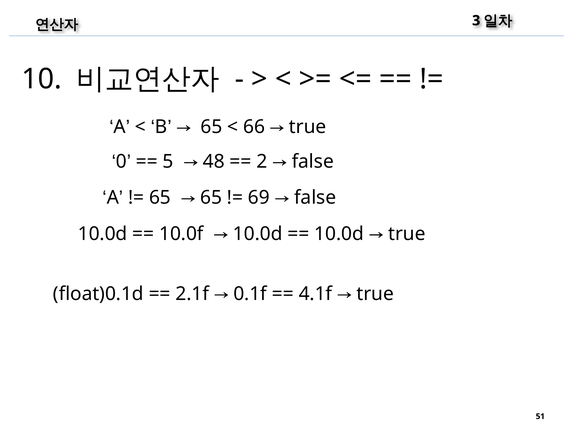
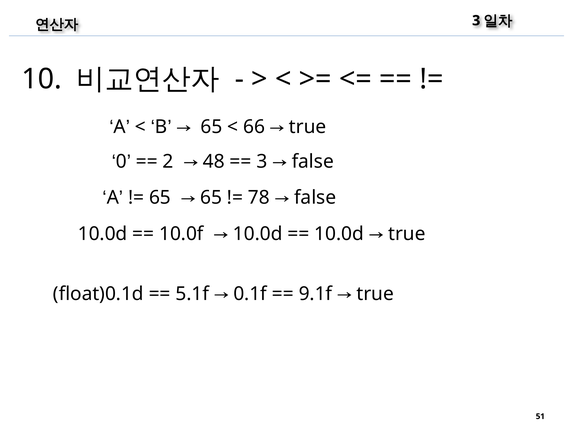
5: 5 -> 2 (168, 161)
2: 2 -> 3 (262, 161)
69: 69 -> 78 (259, 197)
2.1f: 2.1f -> 5.1f (192, 294)
4.1f: 4.1f -> 9.1f (315, 294)
